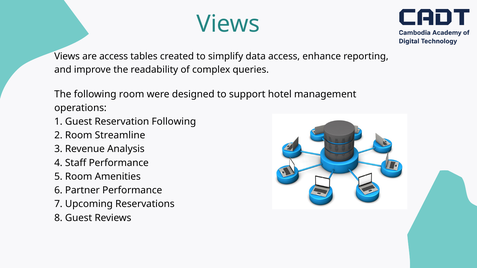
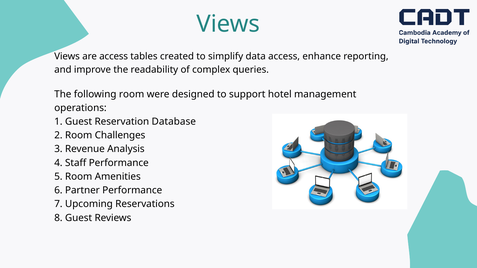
Reservation Following: Following -> Database (174, 122)
Streamline: Streamline -> Challenges (120, 135)
